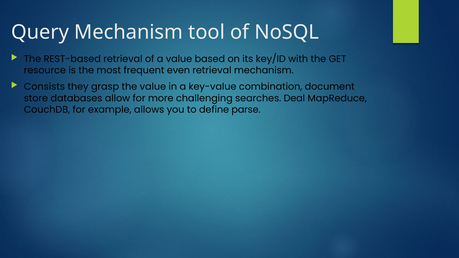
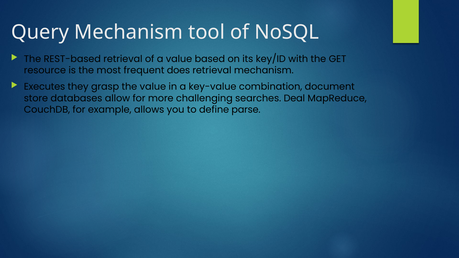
even: even -> does (178, 71)
Consists: Consists -> Executes (45, 87)
